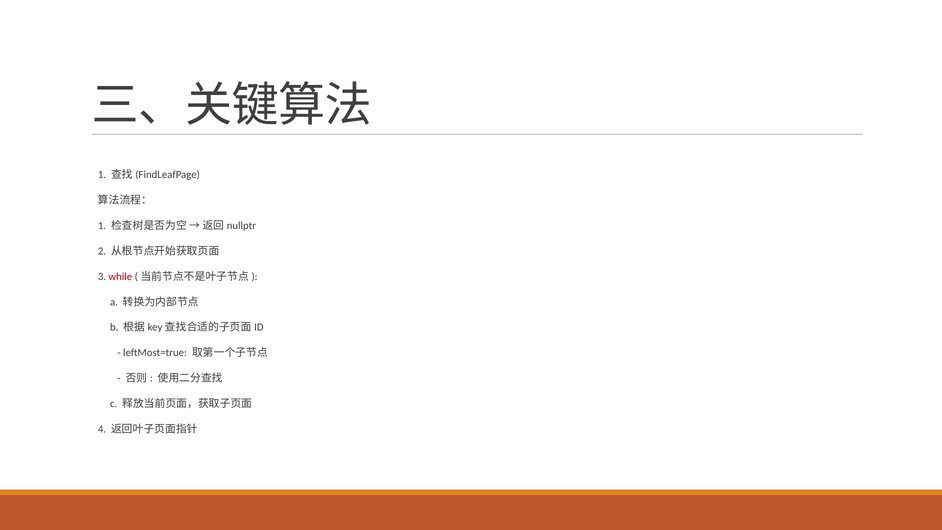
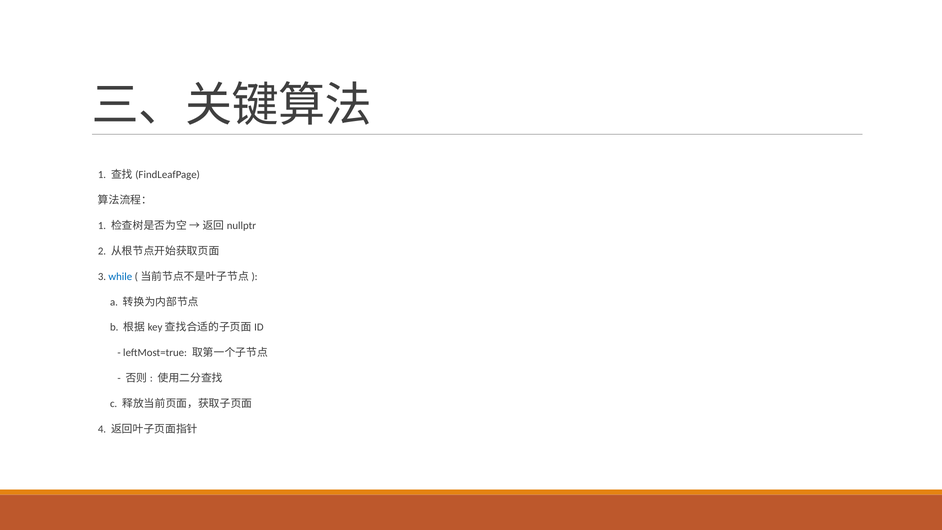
while colour: red -> blue (120, 277)
